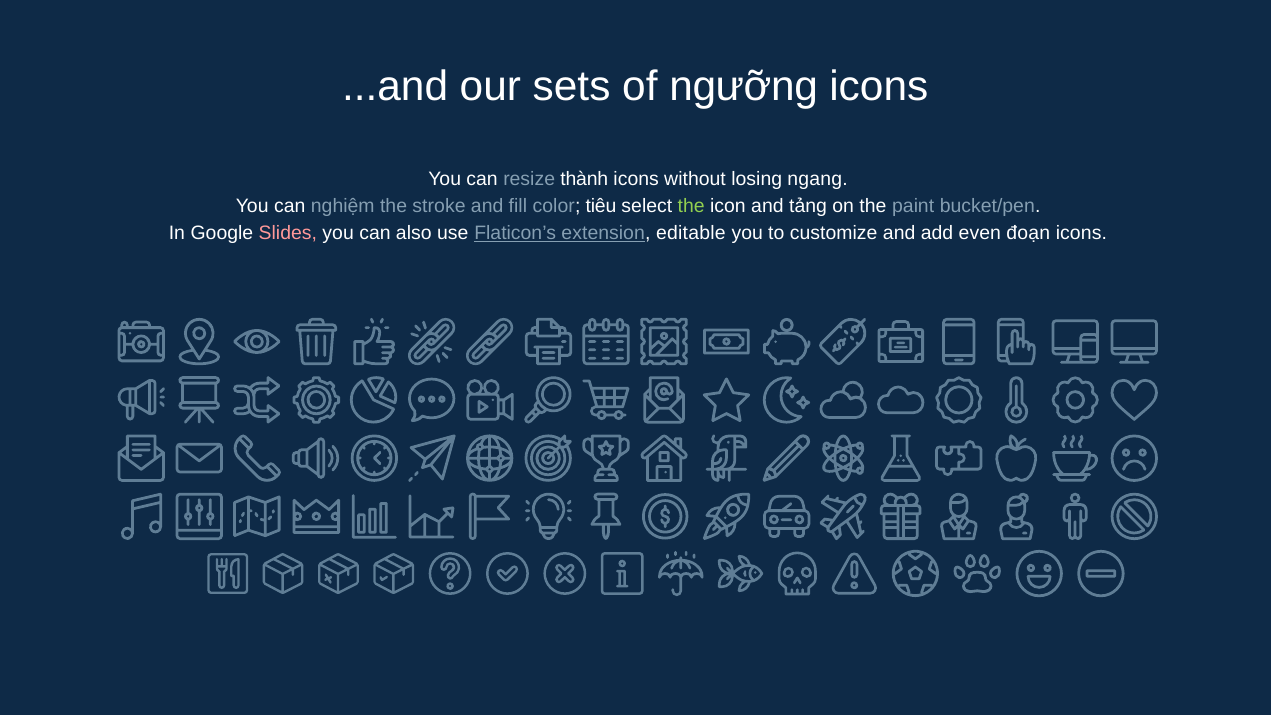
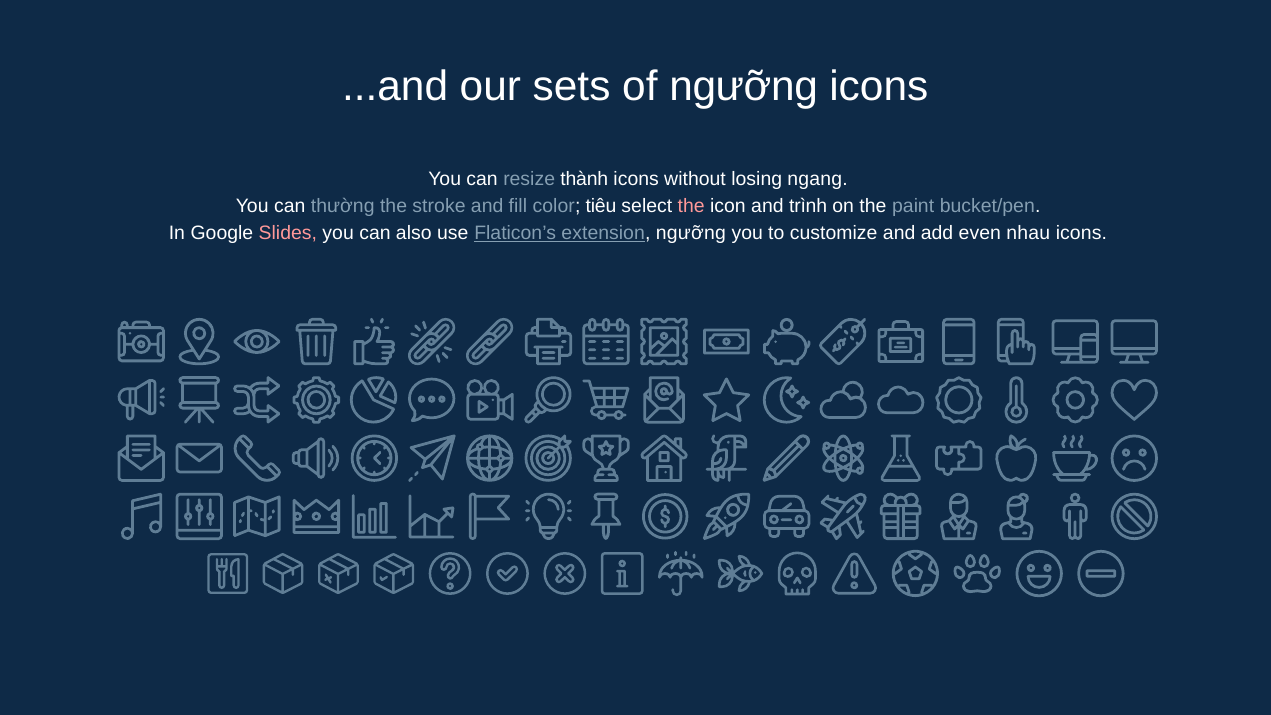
nghiệm: nghiệm -> thường (343, 206)
the colour: light green -> pink (691, 206)
tảng: tảng -> trình (808, 206)
extension editable: editable -> ngưỡng (691, 233)
đoạn: đoạn -> nhau (1028, 233)
